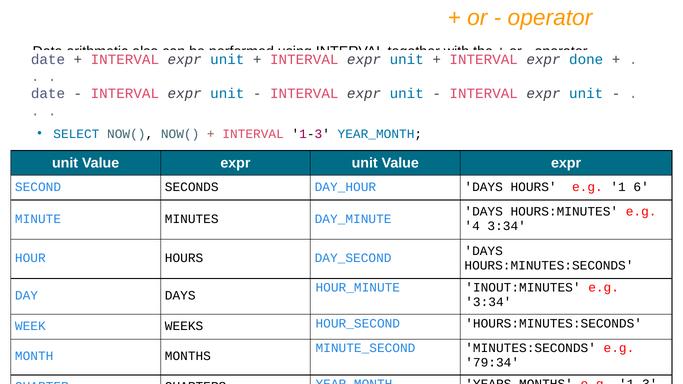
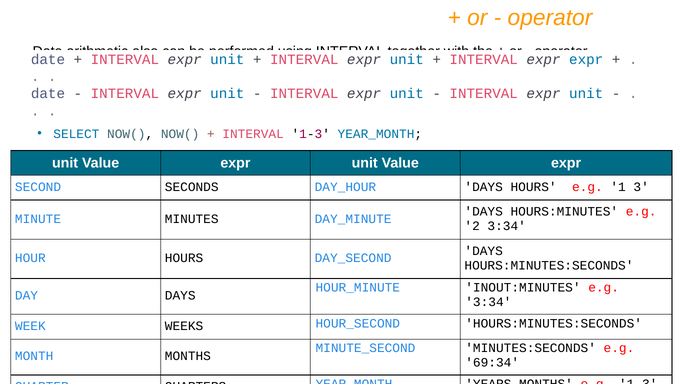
expr done: done -> expr (586, 60)
6: 6 -> 3 (641, 187)
4: 4 -> 2 (472, 226)
79:34: 79:34 -> 69:34 (492, 363)
